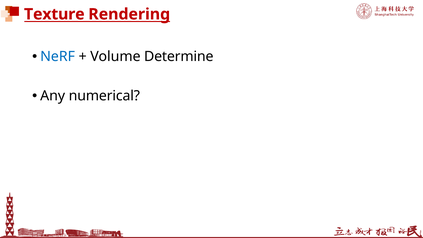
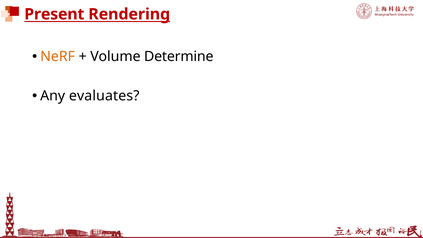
Texture: Texture -> Present (54, 14)
NeRF colour: blue -> orange (58, 57)
numerical: numerical -> evaluates (104, 96)
